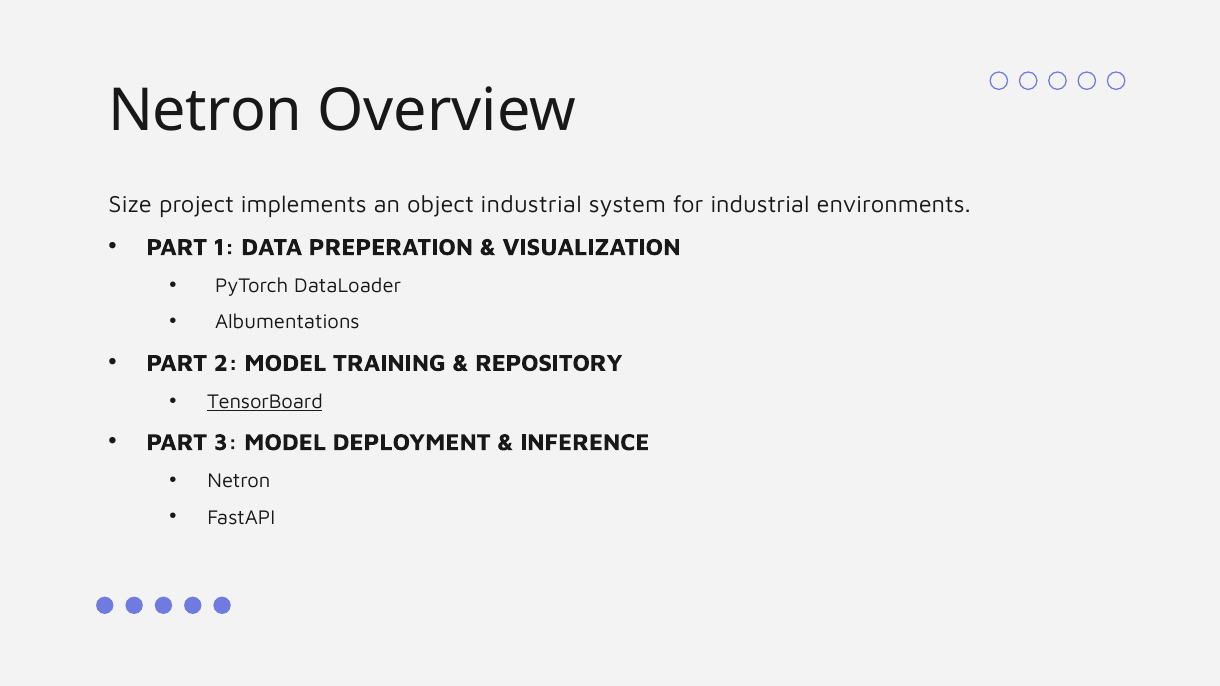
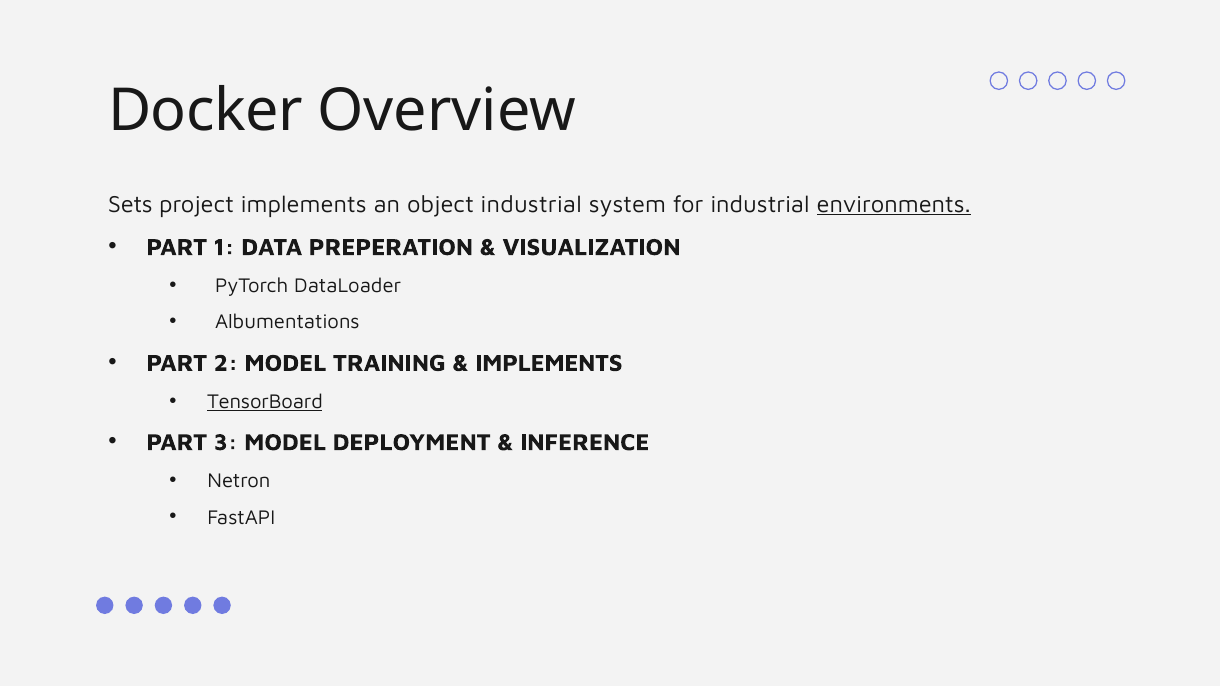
Netron: Netron -> Docker (205, 111)
Size: Size -> Sets (130, 205)
environments underline: none -> present (894, 205)
REPOSITORY: REPOSITORY -> IMPLEMENTS (549, 363)
